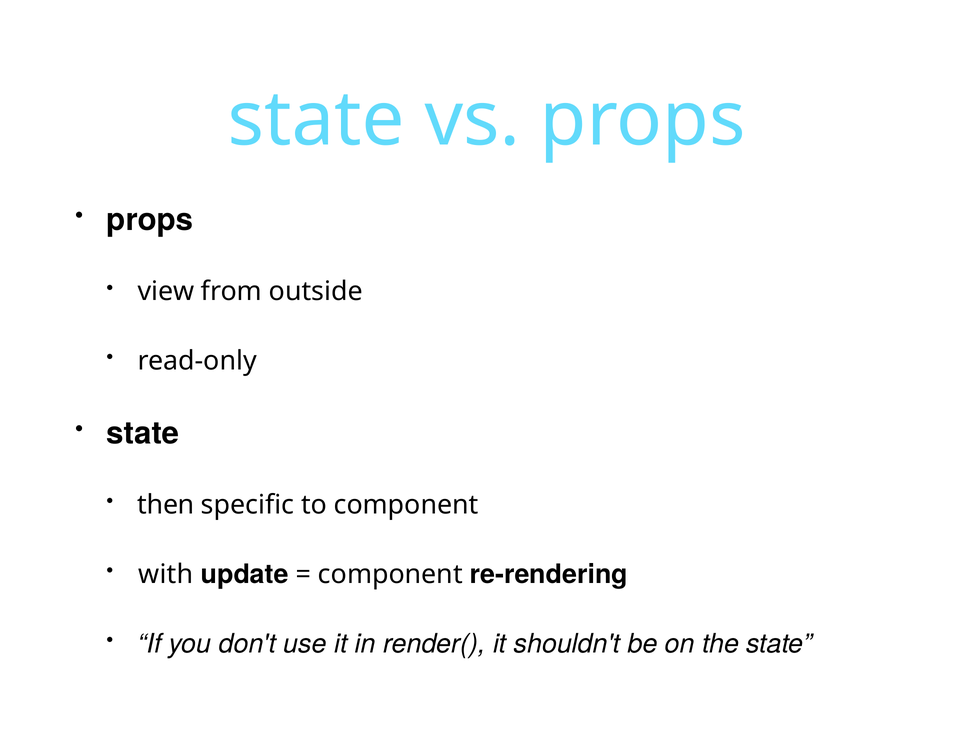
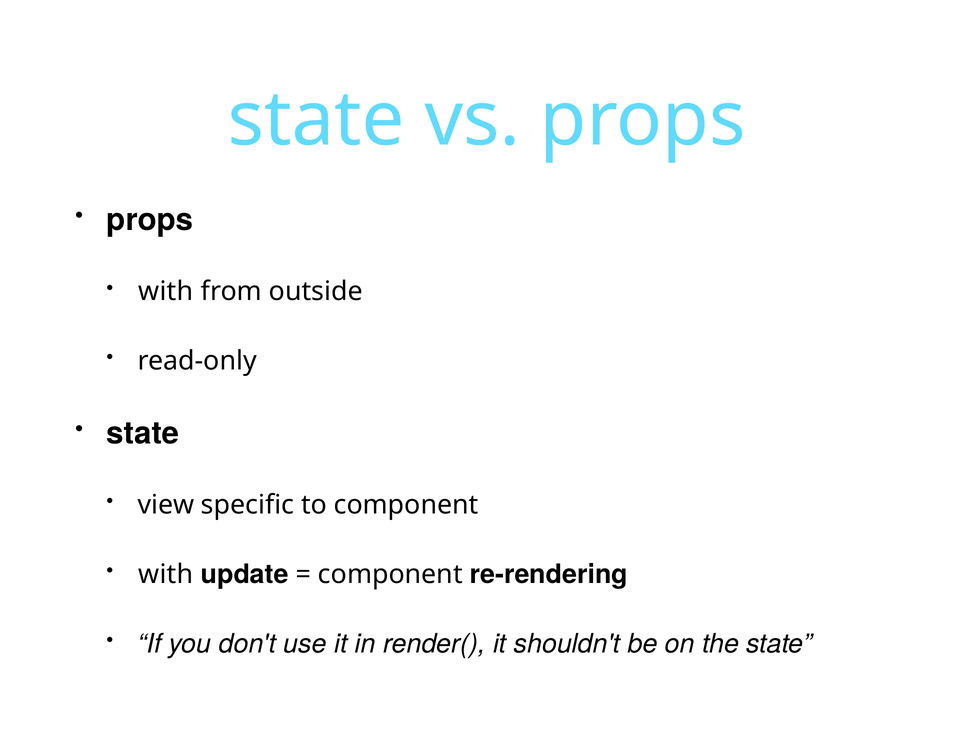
view: view -> with (166, 291)
then: then -> view (166, 505)
